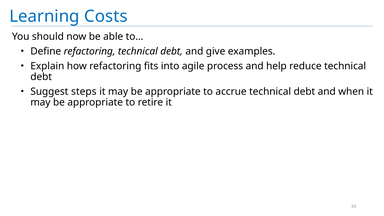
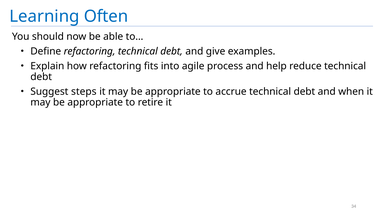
Costs: Costs -> Often (106, 16)
